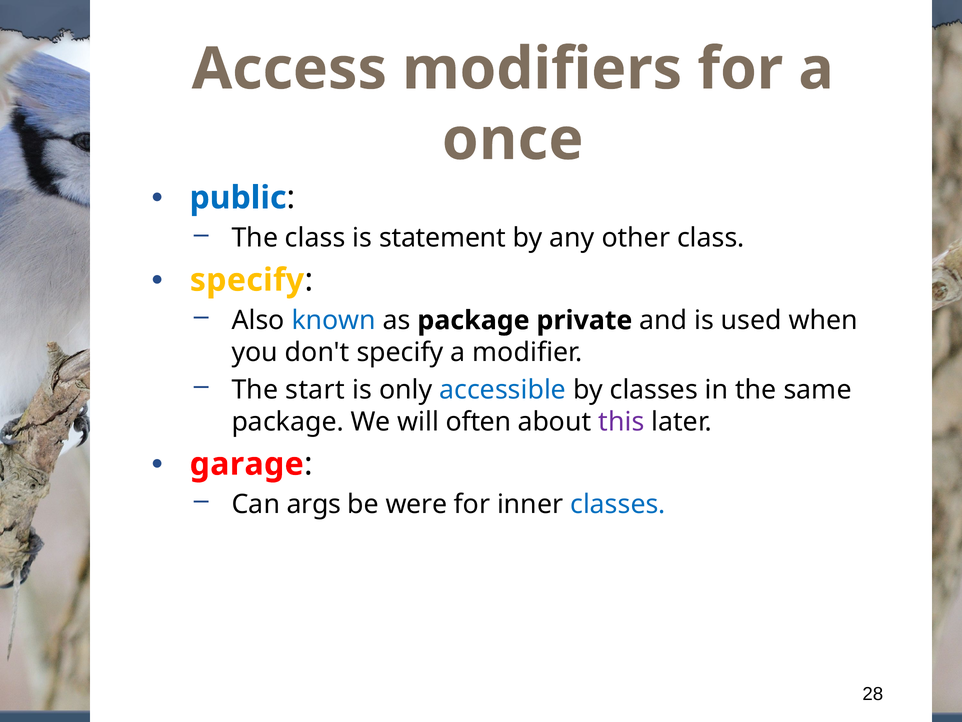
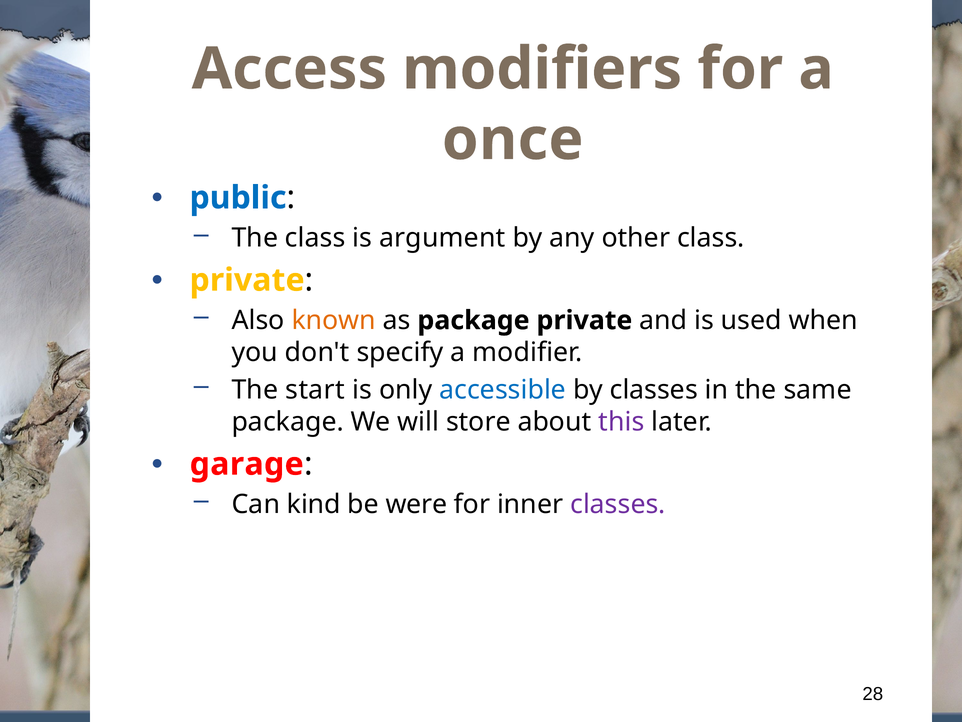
statement: statement -> argument (442, 238)
specify: specify -> private (247, 280)
known colour: blue -> orange (334, 320)
often: often -> store (478, 422)
args: args -> kind (314, 504)
classes colour: blue -> purple (618, 504)
